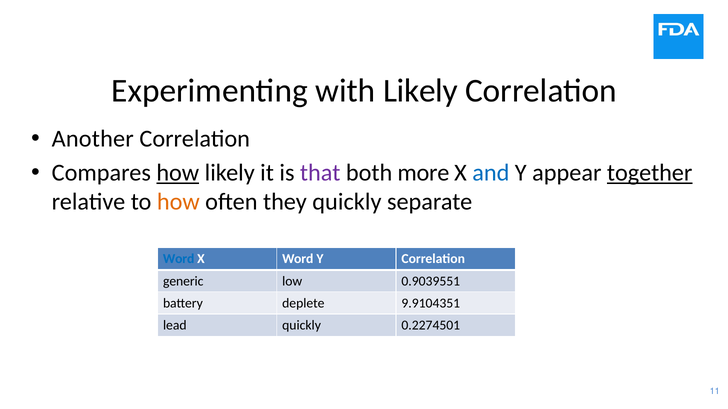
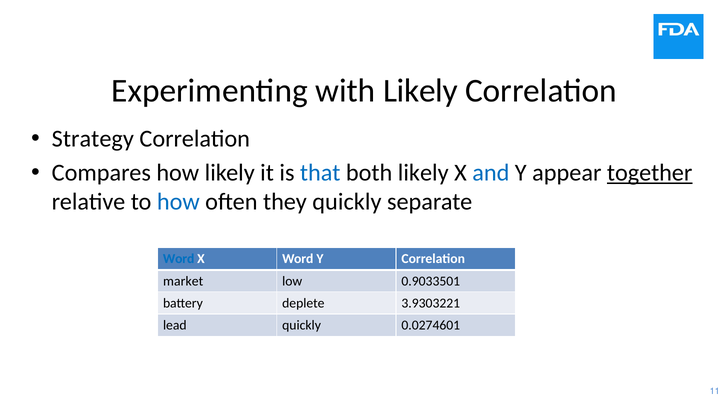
Another: Another -> Strategy (93, 139)
how underline: present -> none (178, 173)
that colour: purple -> blue (320, 173)
both more: more -> likely (423, 173)
how colour: orange -> blue (178, 202)
generic: generic -> market (183, 281)
0.9039551: 0.9039551 -> 0.9033501 (431, 281)
9.9104351: 9.9104351 -> 3.9303221 (431, 303)
0.2274501: 0.2274501 -> 0.0274601 (431, 326)
